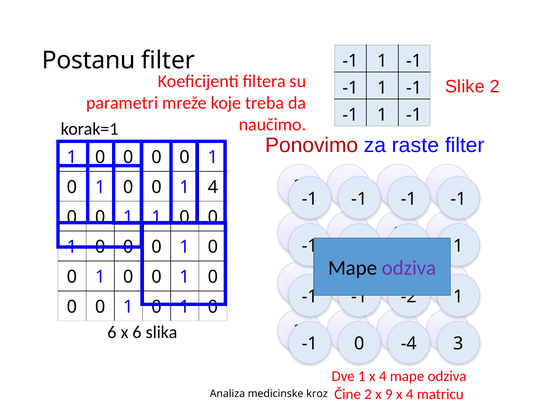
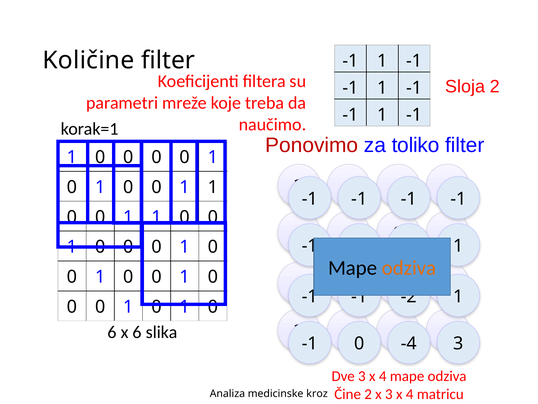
Postanu: Postanu -> Količine (88, 60)
Slike: Slike -> Sloja (465, 86)
raste: raste -> toliko (416, 145)
4: 4 -> 1 (213, 187)
odziva colour: purple -> orange (409, 268)
Dve 1: 1 -> 3 (362, 376)
x 9: 9 -> 3 (389, 394)
